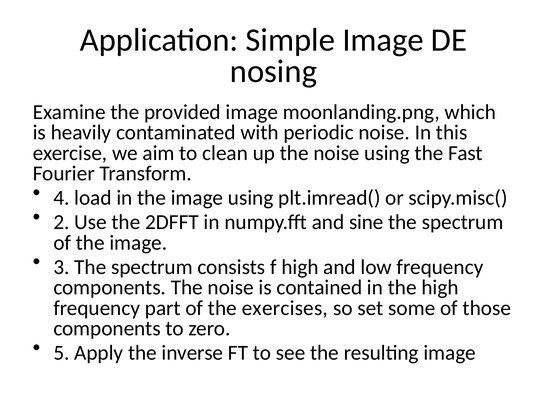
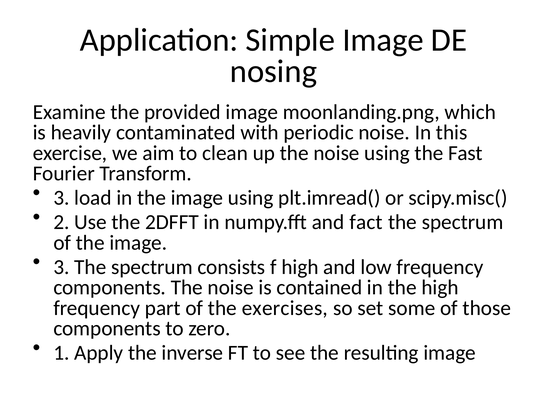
4: 4 -> 3 (61, 198)
sine: sine -> fact (366, 222)
5: 5 -> 1 (61, 352)
